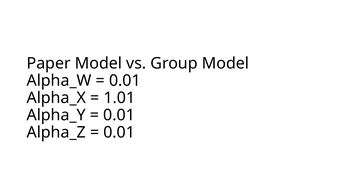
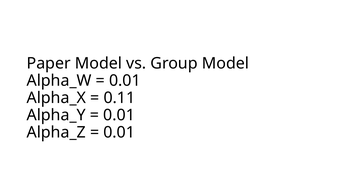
1.01: 1.01 -> 0.11 (119, 98)
